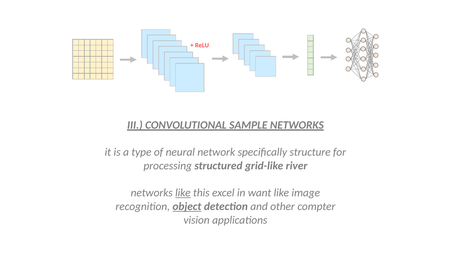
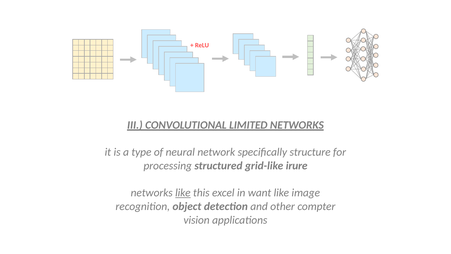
SAMPLE: SAMPLE -> LIMITED (248, 125)
river: river -> irure (297, 166)
object underline: present -> none (187, 206)
